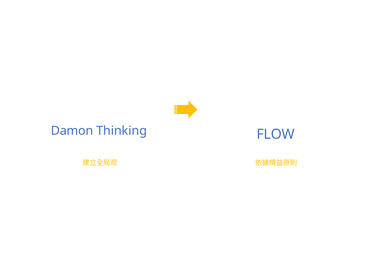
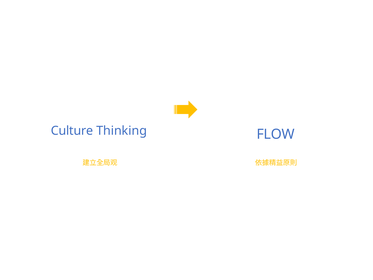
Damon: Damon -> Culture (72, 131)
